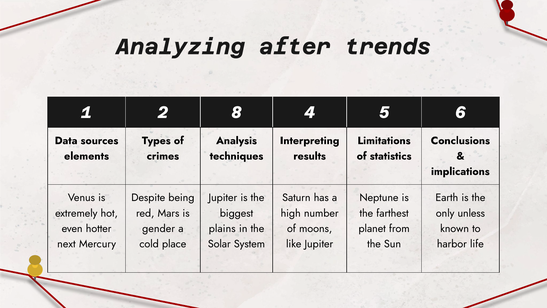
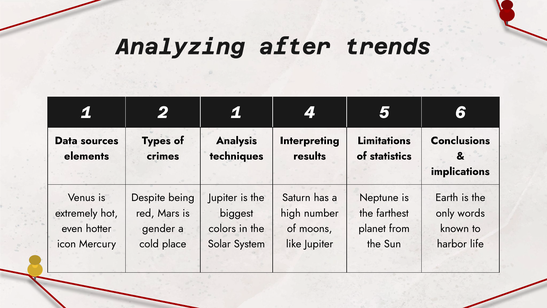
2 8: 8 -> 1 (237, 112)
unless: unless -> words (471, 213)
plains: plains -> colors (222, 228)
next: next -> icon (66, 244)
